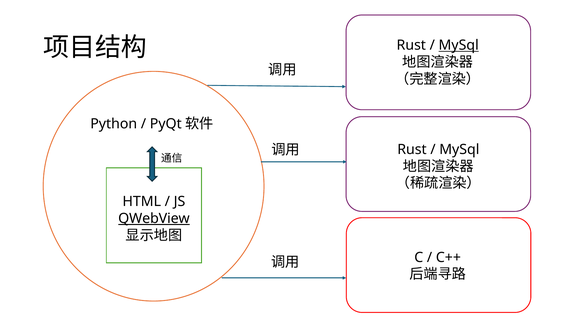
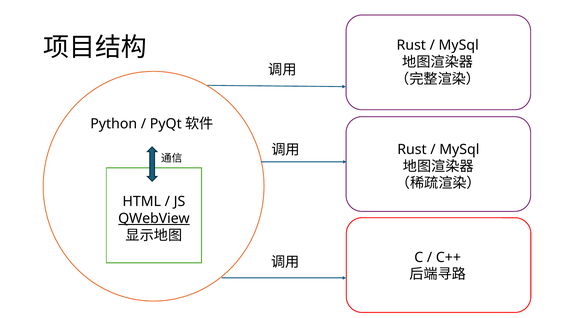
MySql underline: present -> none (459, 45)
